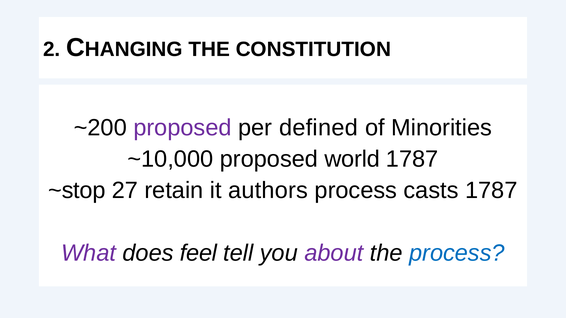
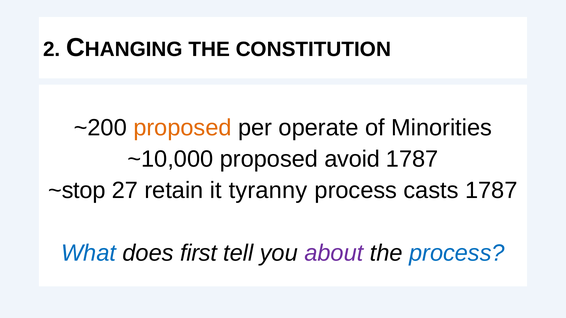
proposed colour: purple -> orange (182, 128)
defined: defined -> operate (319, 128)
world: world -> avoid (352, 159)
authors: authors -> tyranny (268, 191)
What colour: purple -> blue (88, 253)
feel: feel -> first (199, 253)
